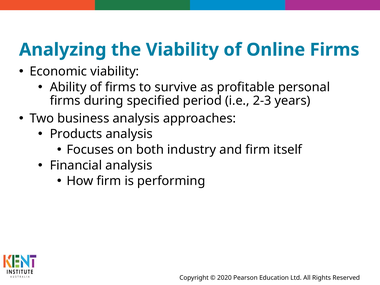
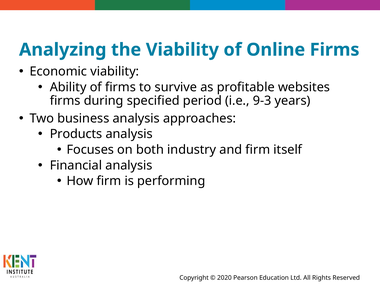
personal: personal -> websites (304, 87)
2-3: 2-3 -> 9-3 (262, 101)
